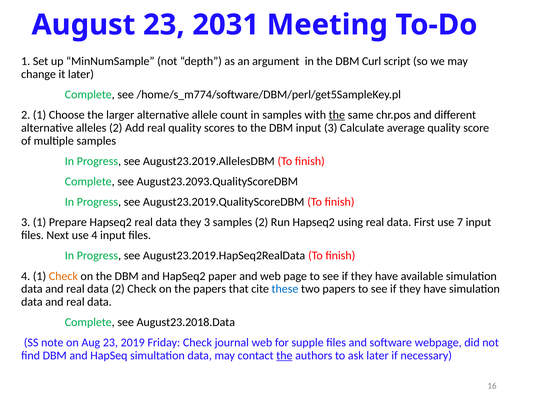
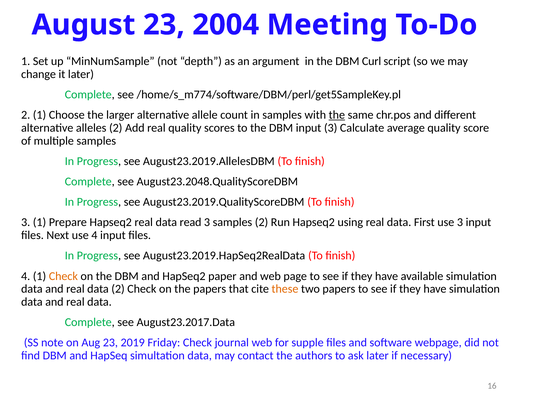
2031: 2031 -> 2004 (226, 25)
August23.2093.QualityScoreDBM: August23.2093.QualityScoreDBM -> August23.2048.QualityScoreDBM (217, 182)
data they: they -> read (191, 222)
use 7: 7 -> 3 (460, 222)
these colour: blue -> orange (285, 289)
August23.2018.Data: August23.2018.Data -> August23.2017.Data (186, 323)
the underline: present -> none (284, 356)
